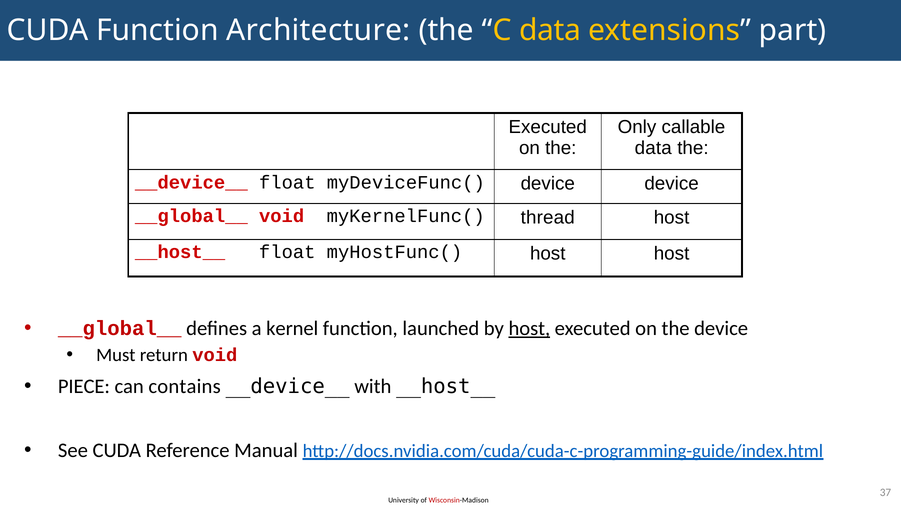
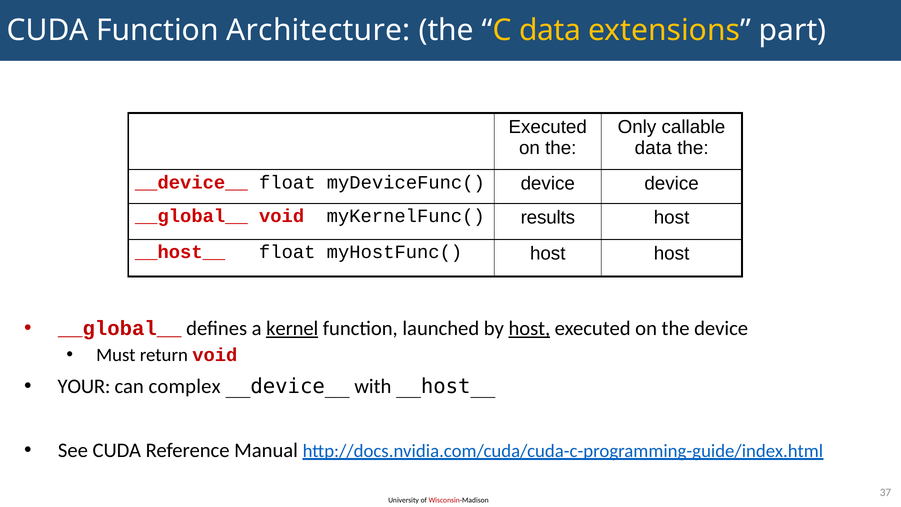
thread: thread -> results (548, 217)
kernel underline: none -> present (292, 328)
PIECE: PIECE -> YOUR (84, 386)
contains: contains -> complex (185, 386)
